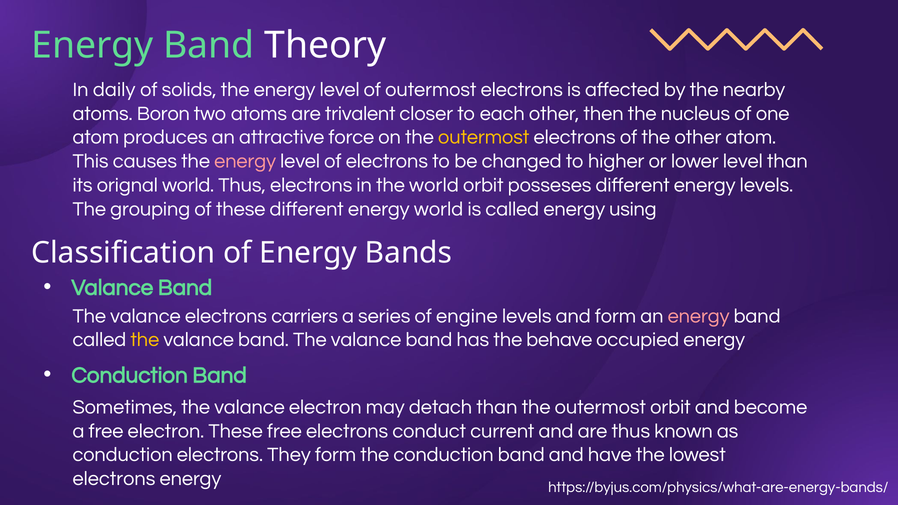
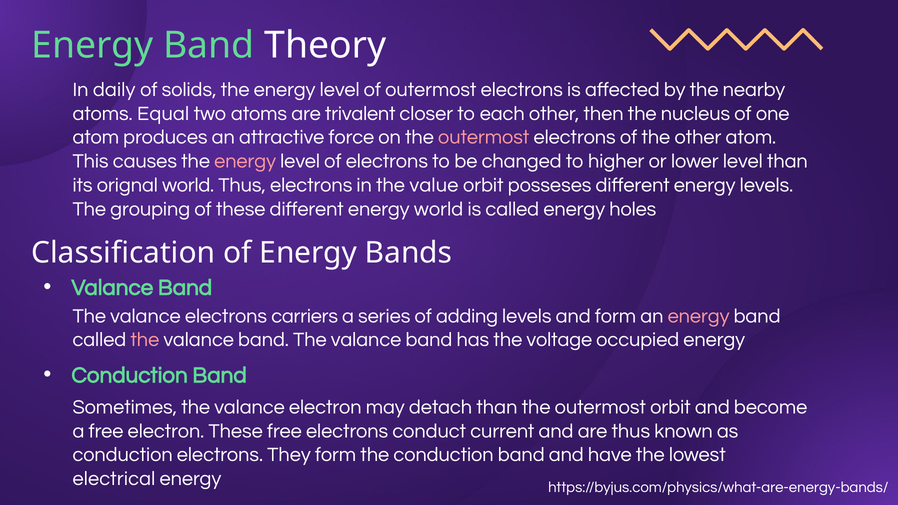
Boron: Boron -> Equal (163, 113)
outermost colour: yellow -> pink (484, 137)
the world: world -> value (434, 185)
using: using -> holes (633, 209)
engine: engine -> adding (467, 316)
the colour: yellow -> pink (145, 340)
behave: behave -> voltage (559, 340)
electrons: electrons -> electrical (114, 479)
